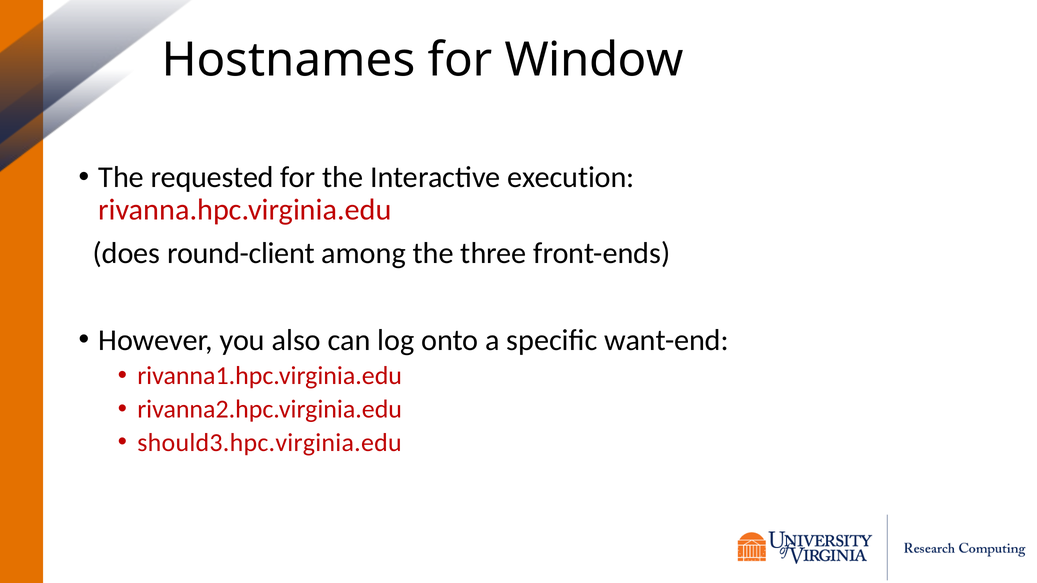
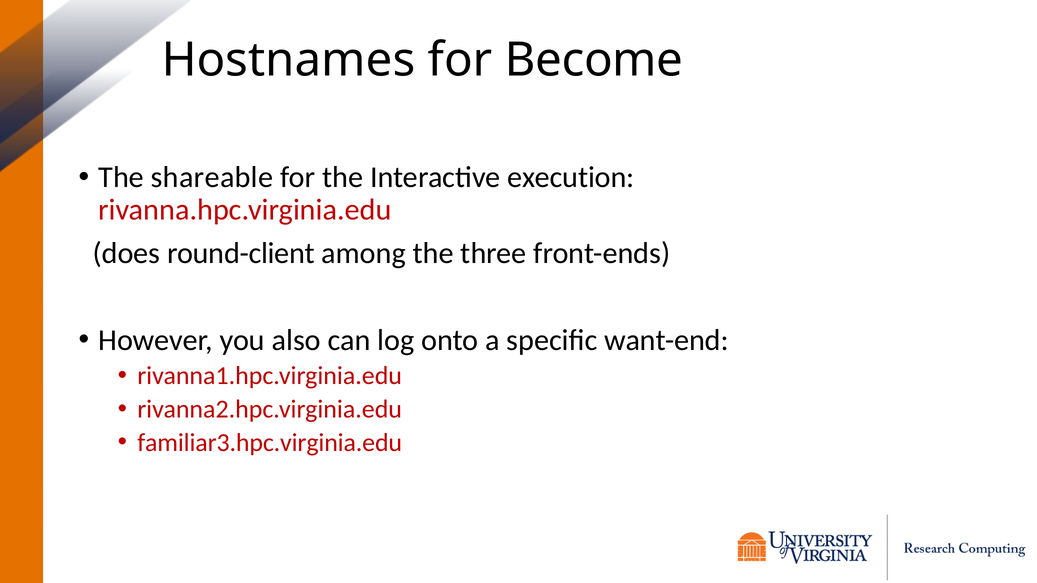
Window: Window -> Become (594, 60)
requested: requested -> shareable (212, 177)
should3.hpc.virginia.edu: should3.hpc.virginia.edu -> familiar3.hpc.virginia.edu (270, 443)
